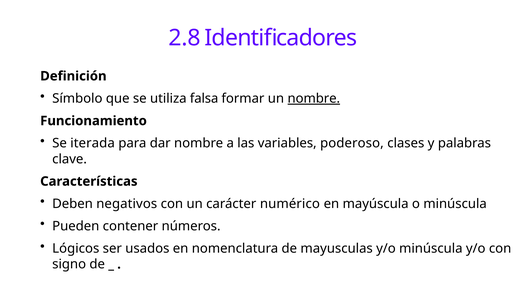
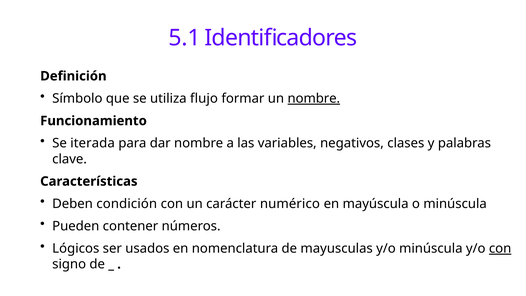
2.8: 2.8 -> 5.1 (184, 38)
falsa: falsa -> flujo (204, 98)
poderoso: poderoso -> negativos (352, 143)
negativos: negativos -> condición (127, 204)
con underline: none -> present (500, 248)
